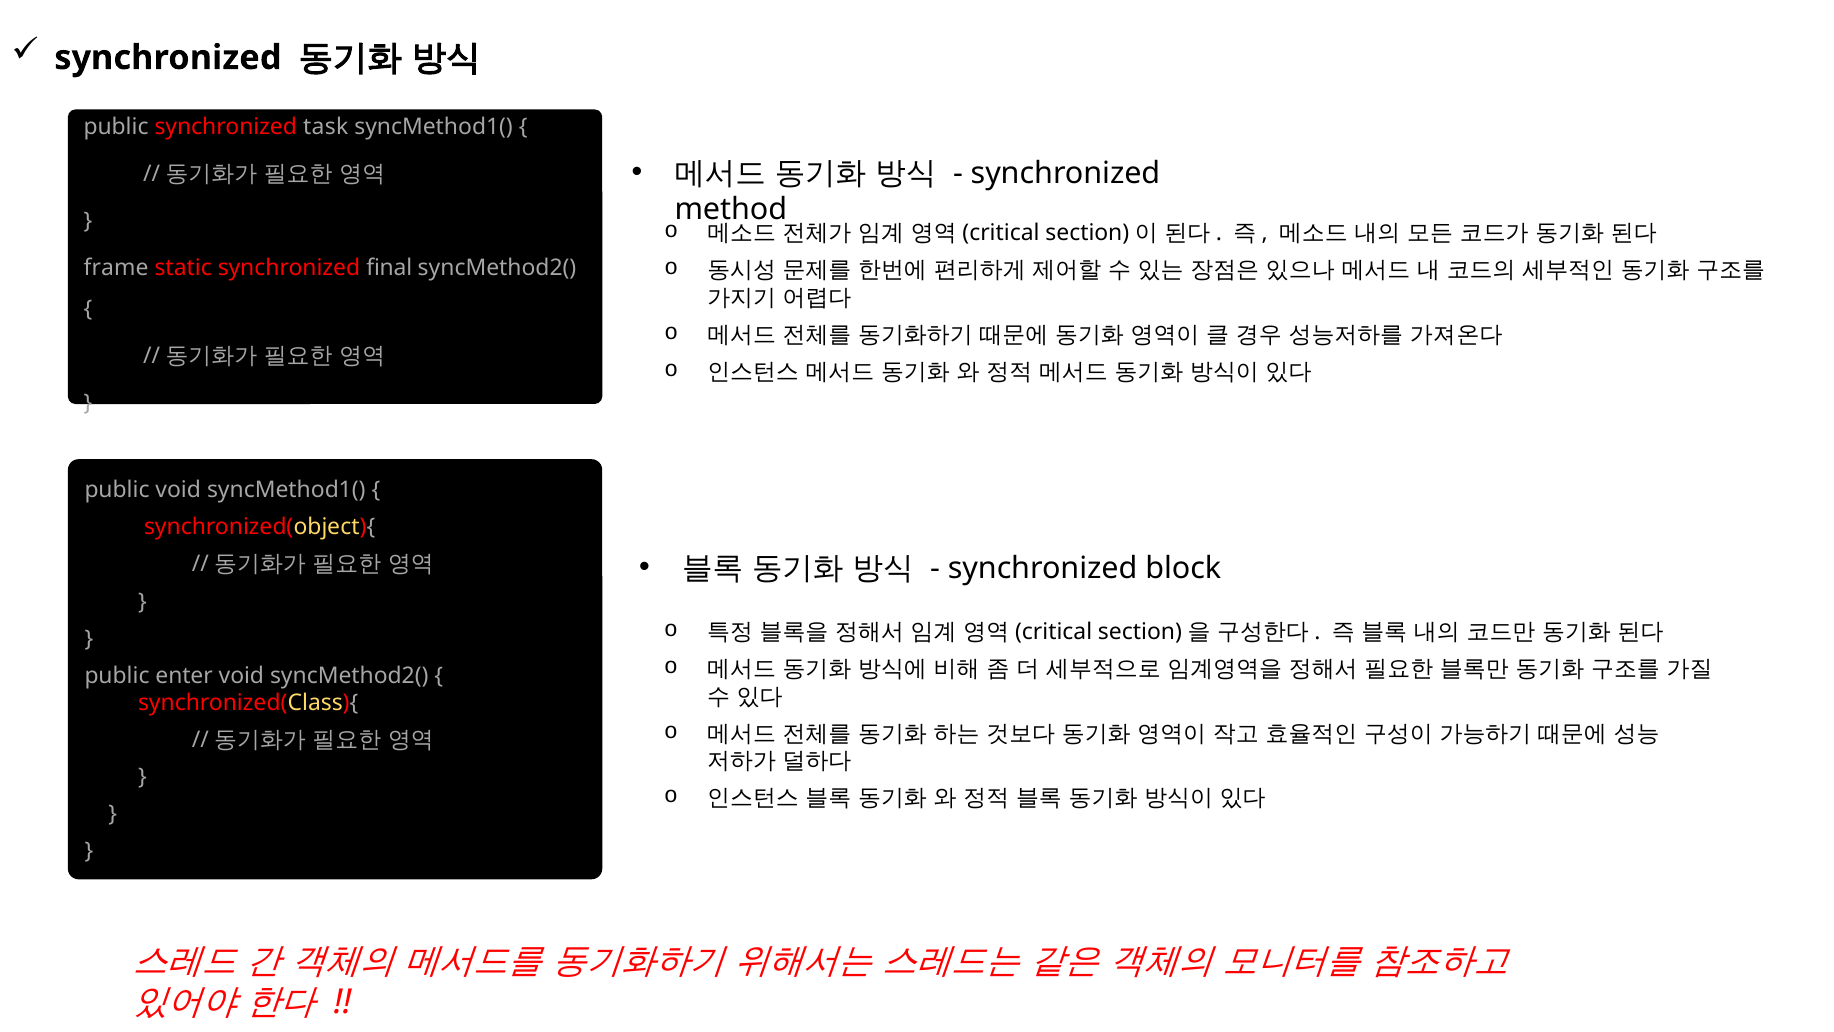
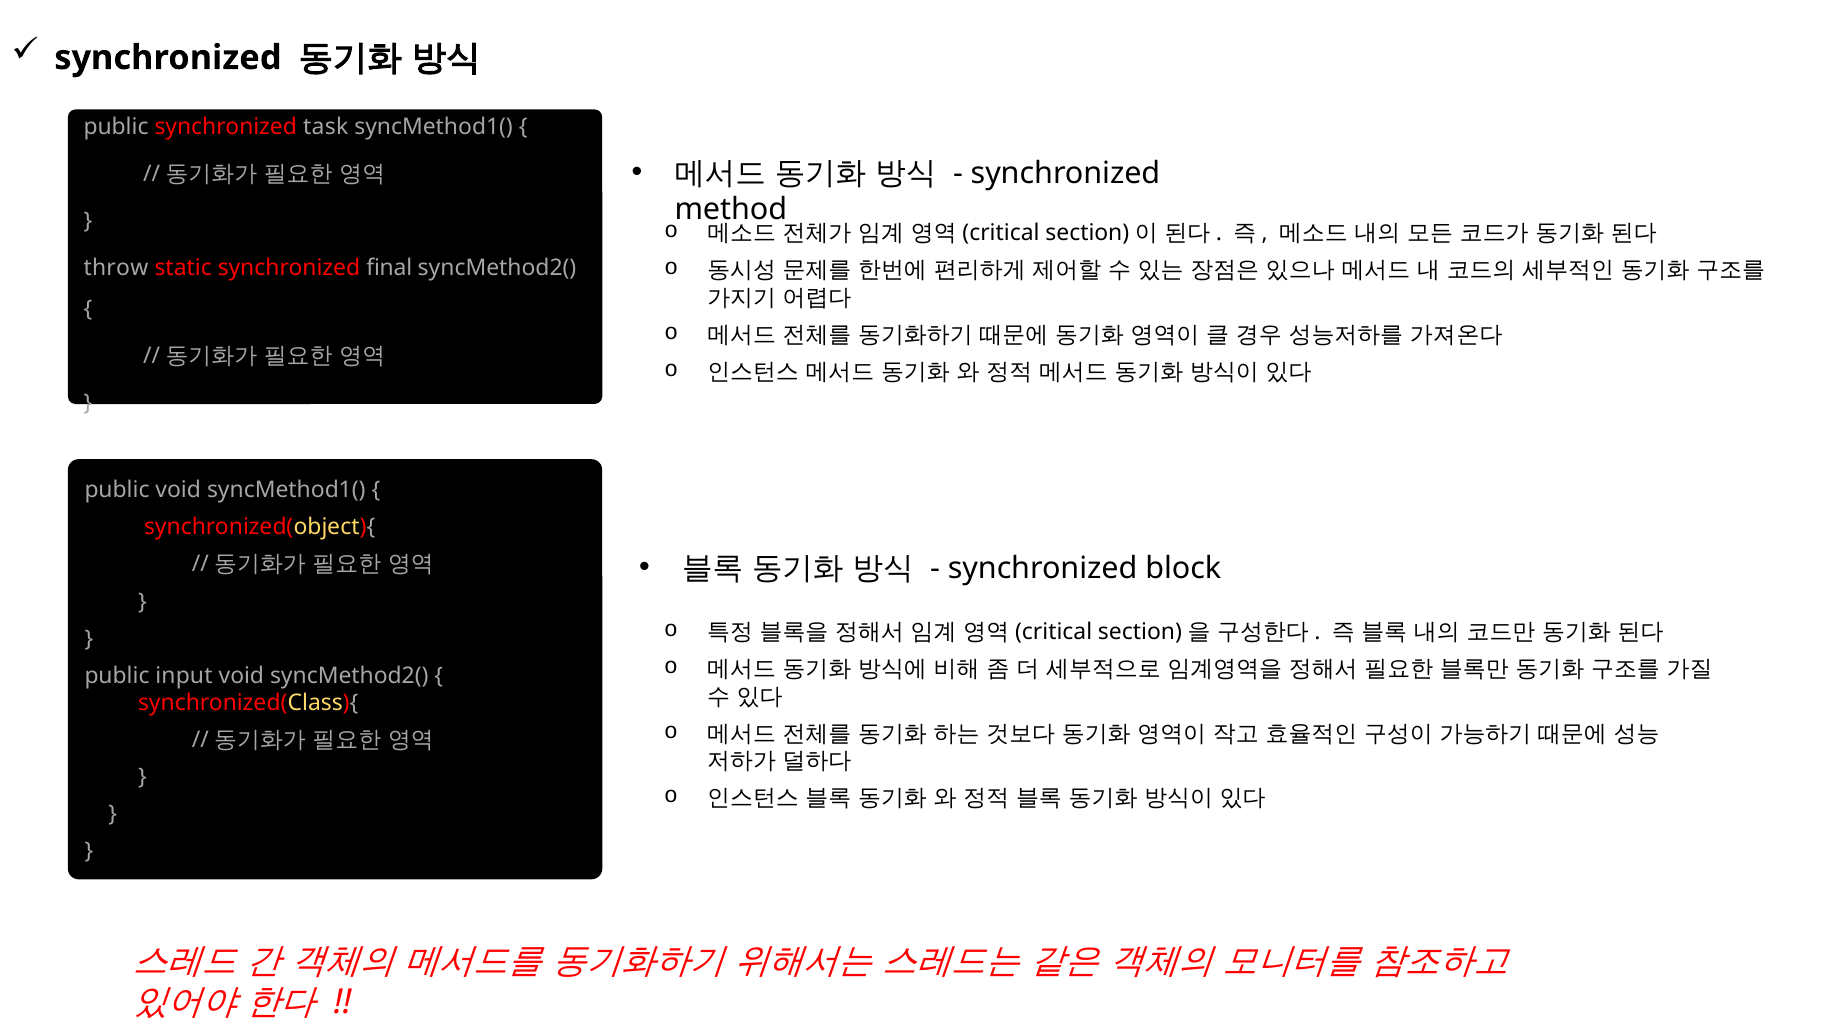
frame: frame -> throw (116, 268)
enter: enter -> input (184, 675)
